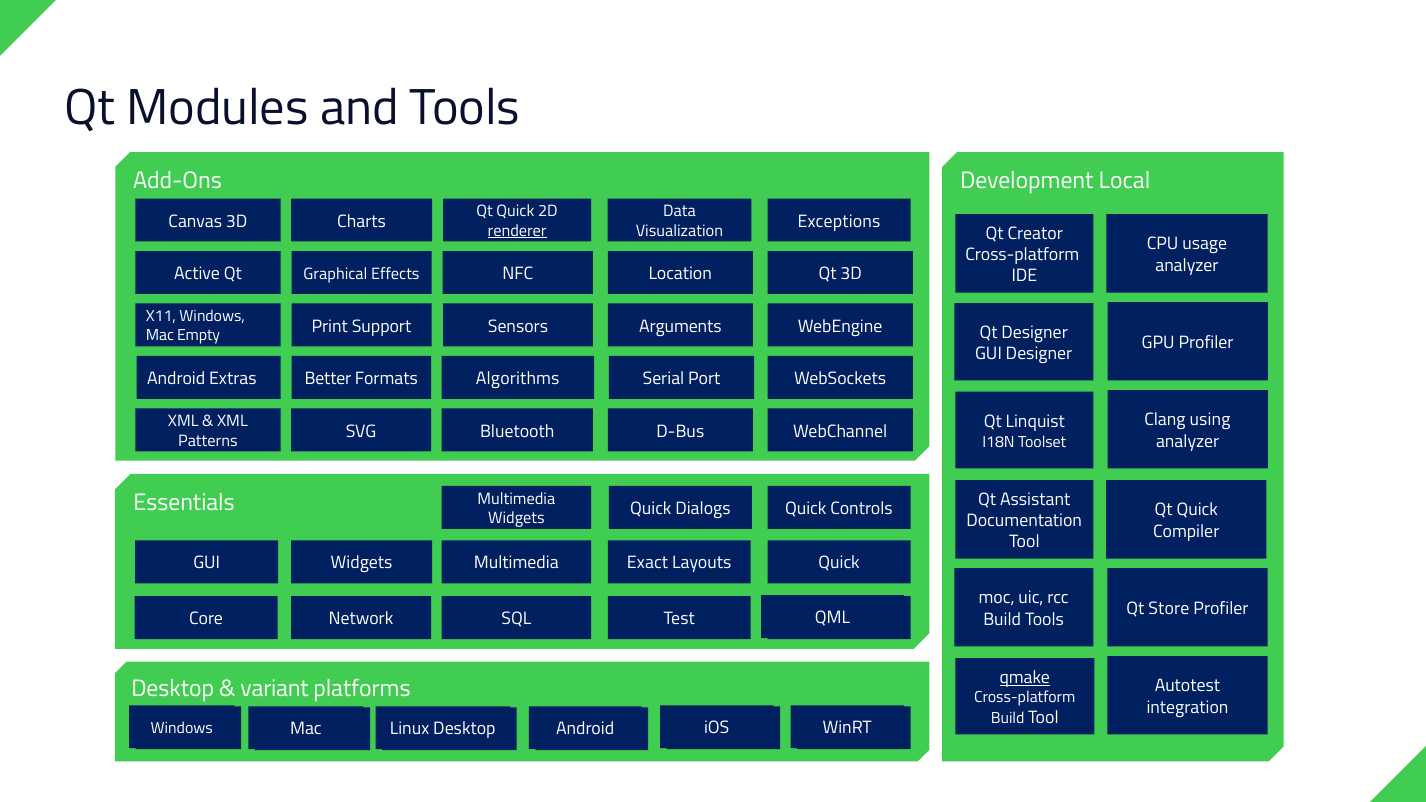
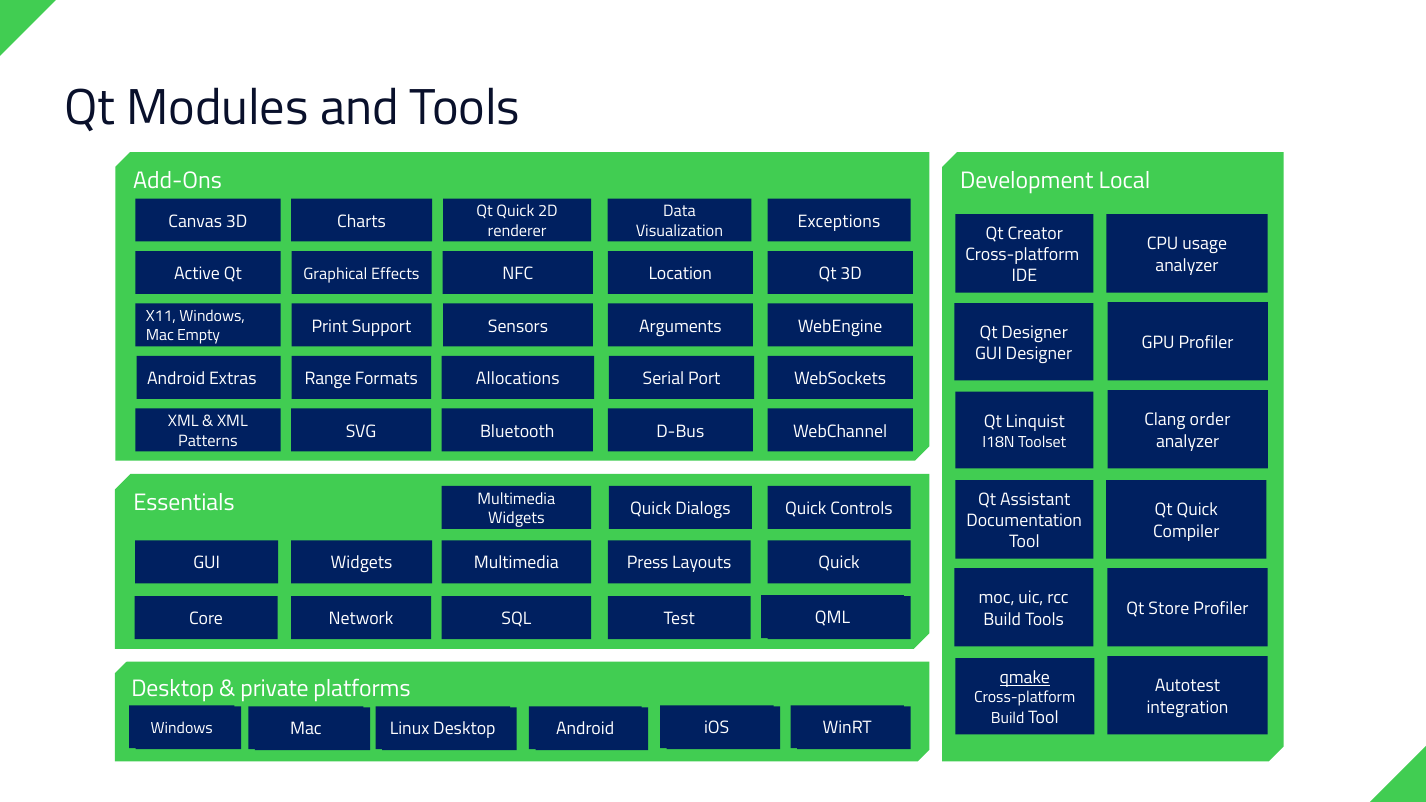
renderer underline: present -> none (517, 231)
Better: Better -> Range (328, 379)
Algorithms: Algorithms -> Allocations (518, 379)
using: using -> order (1210, 420)
Exact: Exact -> Press (648, 563)
variant: variant -> private (275, 689)
